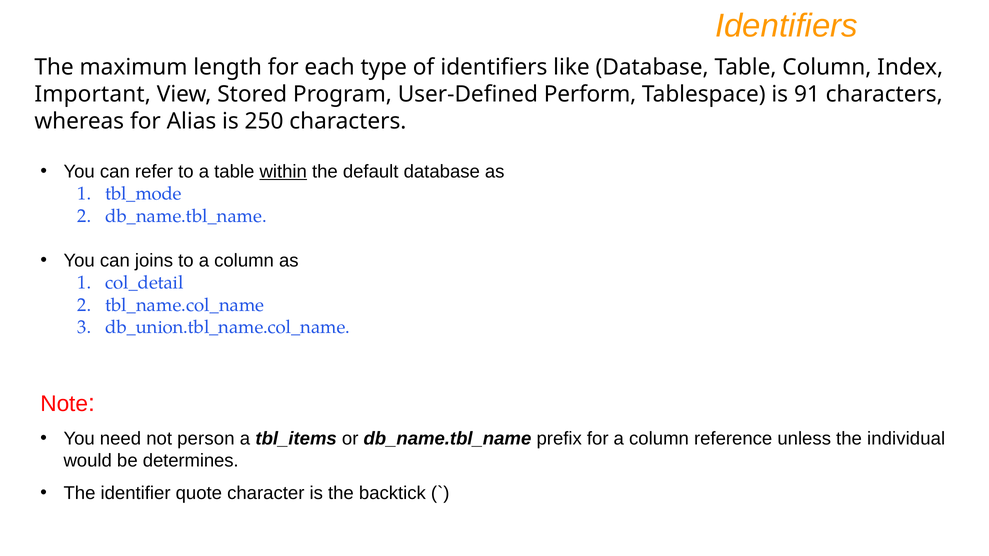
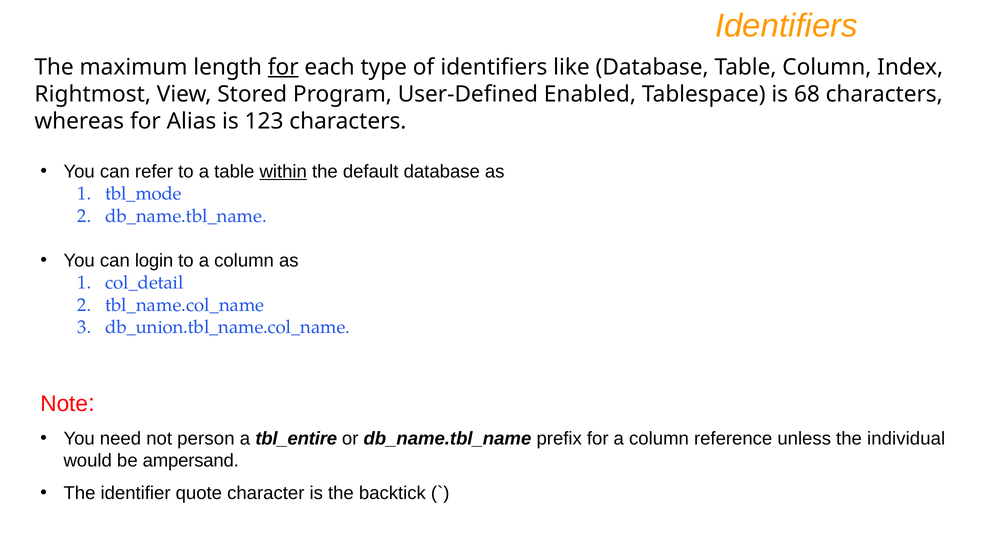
for underline: none -> present (283, 67)
Important: Important -> Rightmost (93, 94)
Perform: Perform -> Enabled (590, 94)
91: 91 -> 68 (807, 94)
250: 250 -> 123 (264, 121)
joins: joins -> login (154, 261)
tbl_items: tbl_items -> tbl_entire (296, 439)
determines: determines -> ampersand (191, 461)
